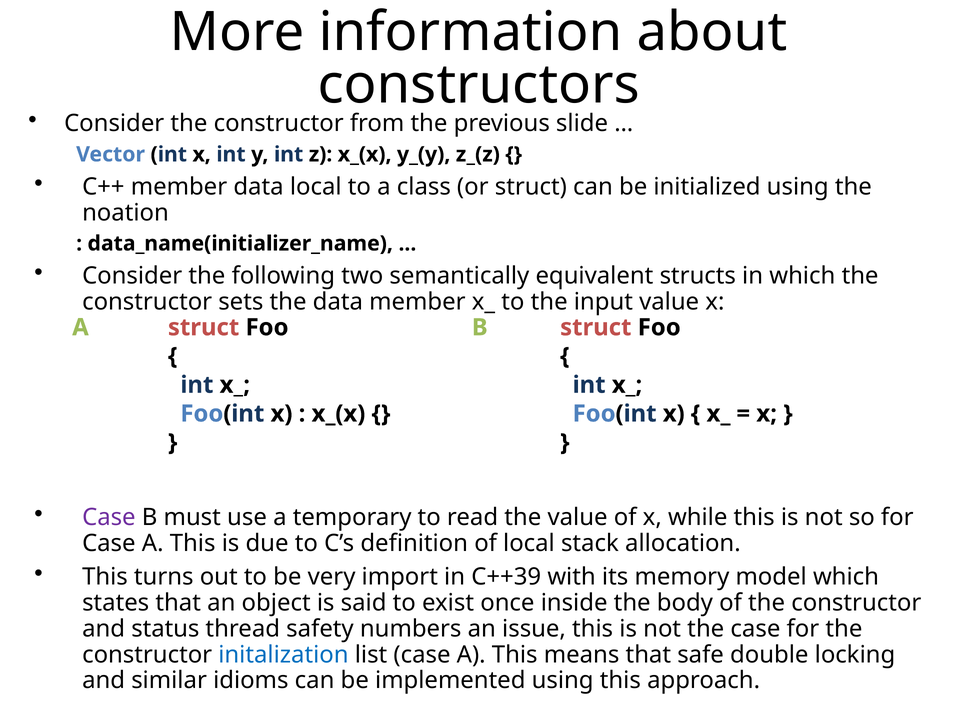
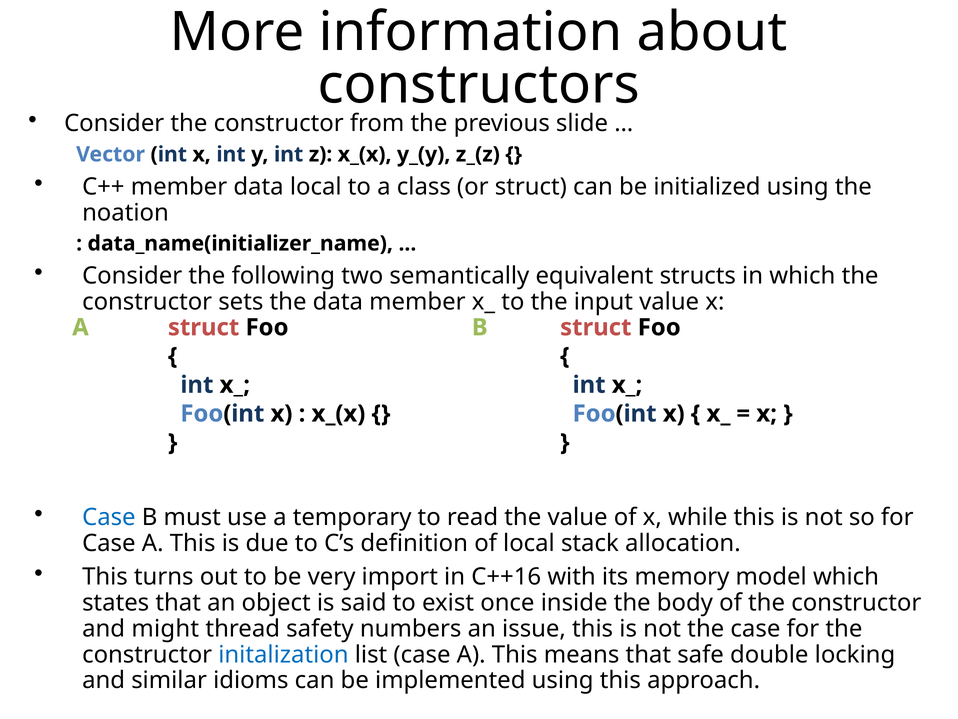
Case colour: purple -> blue (109, 517)
C++39: C++39 -> C++16 (506, 577)
status: status -> might (165, 628)
